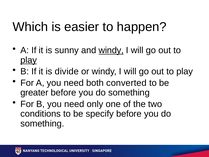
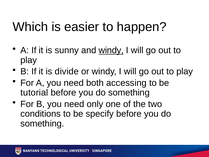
play underline: present -> none (29, 60)
converted: converted -> accessing (126, 83)
greater: greater -> tutorial (34, 93)
